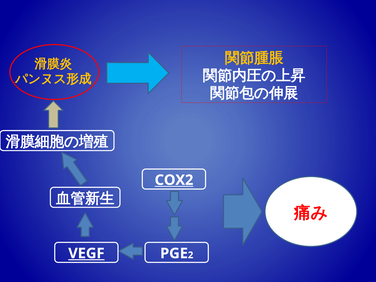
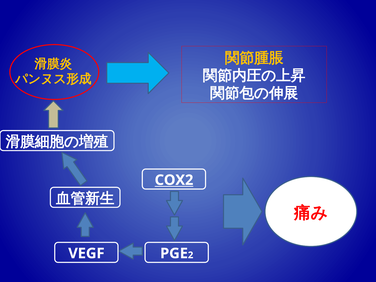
VEGF underline: present -> none (86, 253)
